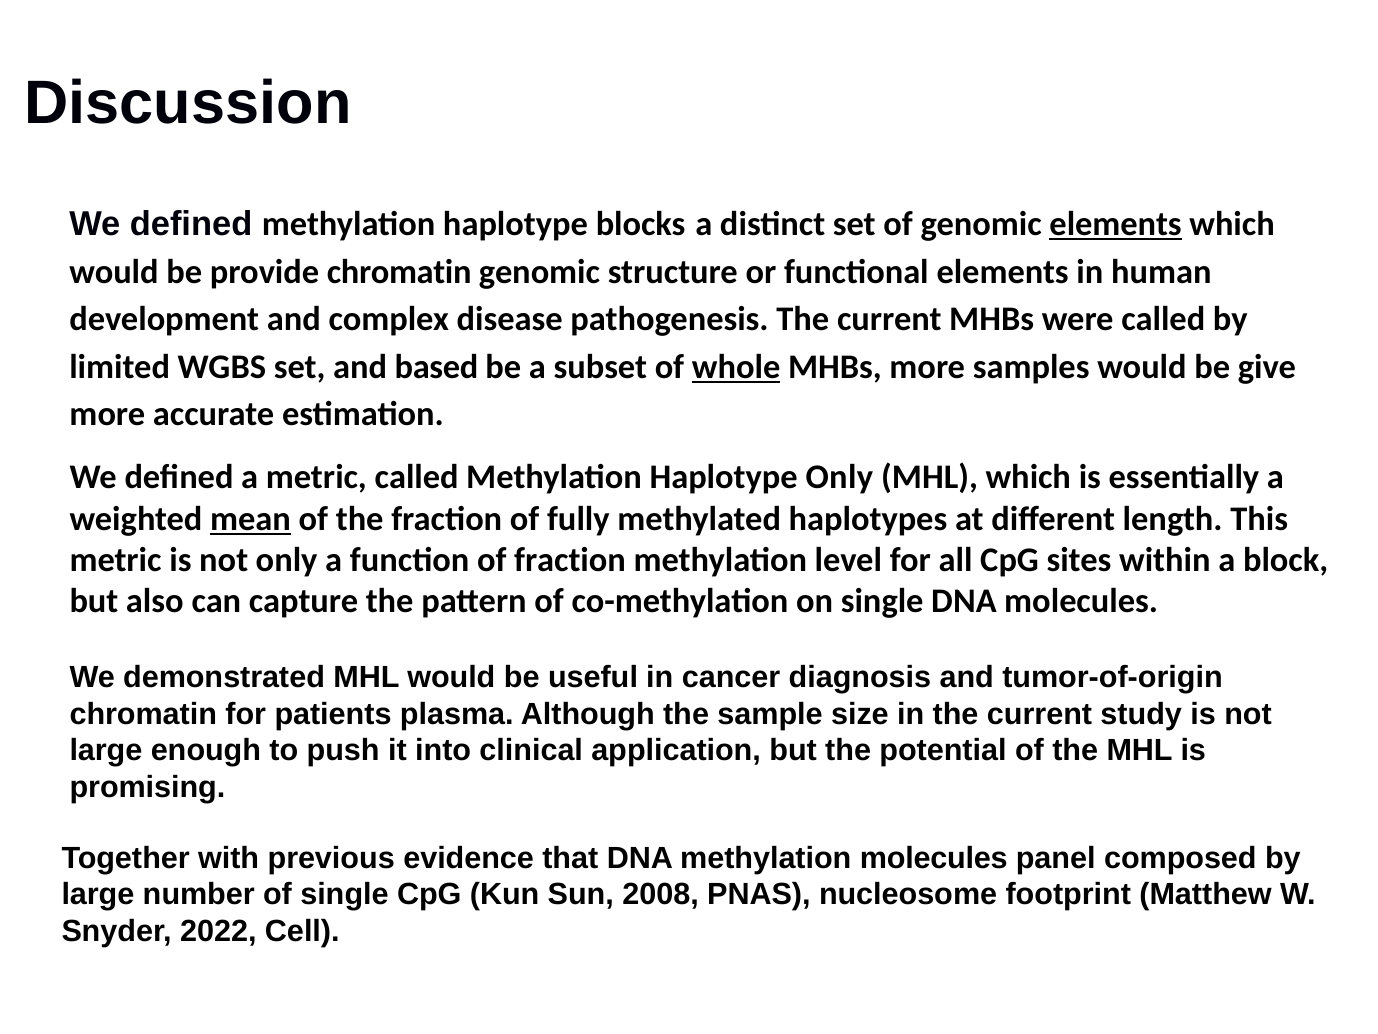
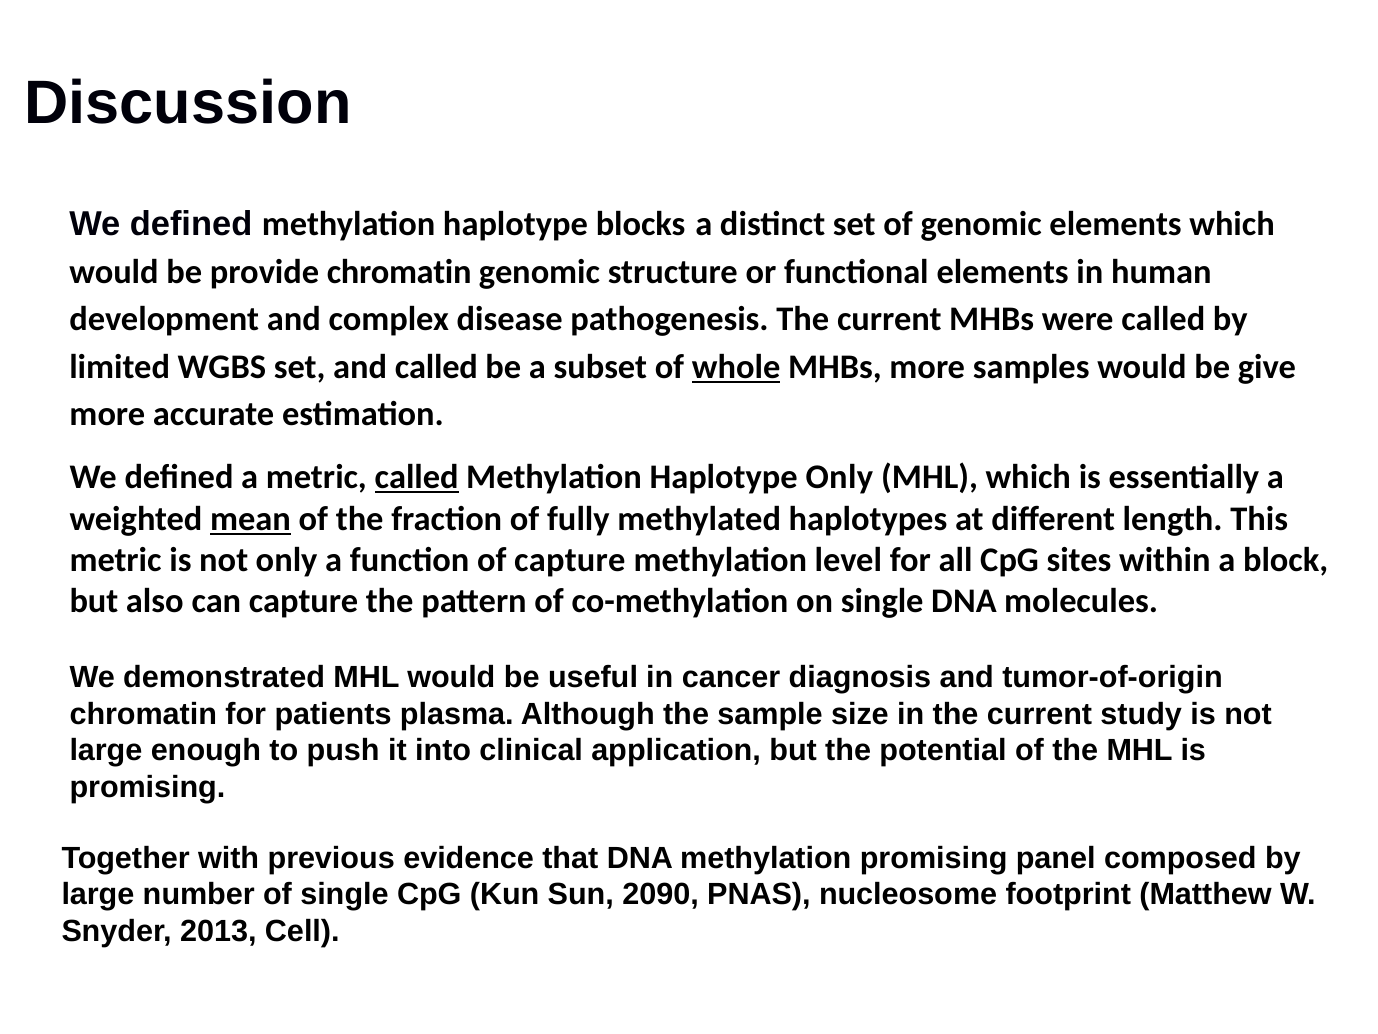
elements underline: present -> none (1116, 224)
and based: based -> called (436, 367)
called underline: none -> present (417, 477)
of fraction: fraction -> capture (570, 560)
methylation molecules: molecules -> promising (934, 858)
2008: 2008 -> 2090 (661, 894)
2022: 2022 -> 2013 (218, 931)
